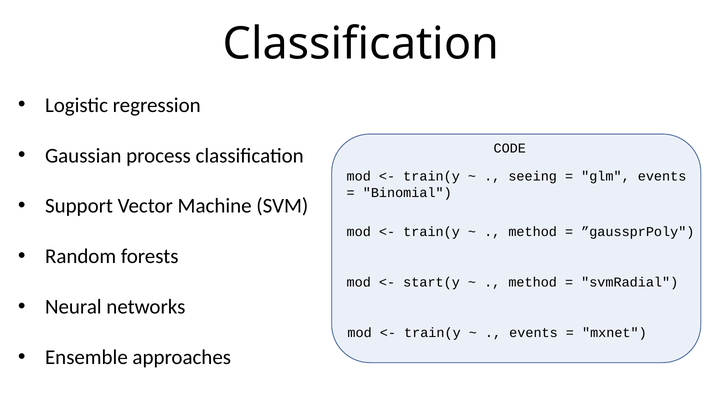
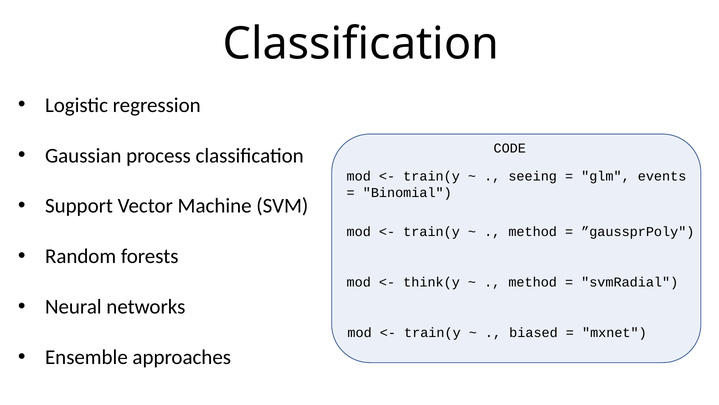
start(y: start(y -> think(y (432, 282)
events: events -> biased (534, 332)
